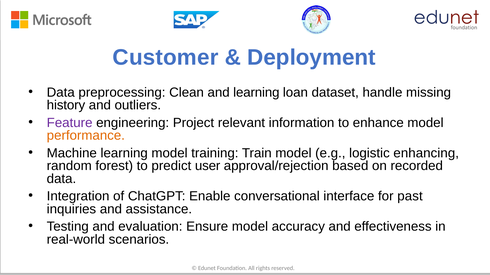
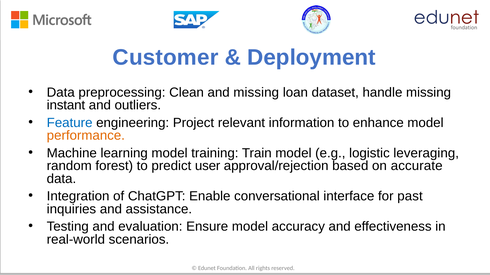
and learning: learning -> missing (256, 93)
history: history -> instant (66, 105)
Feature colour: purple -> blue (70, 123)
enhancing: enhancing -> leveraging (426, 153)
recorded: recorded -> accurate (417, 166)
